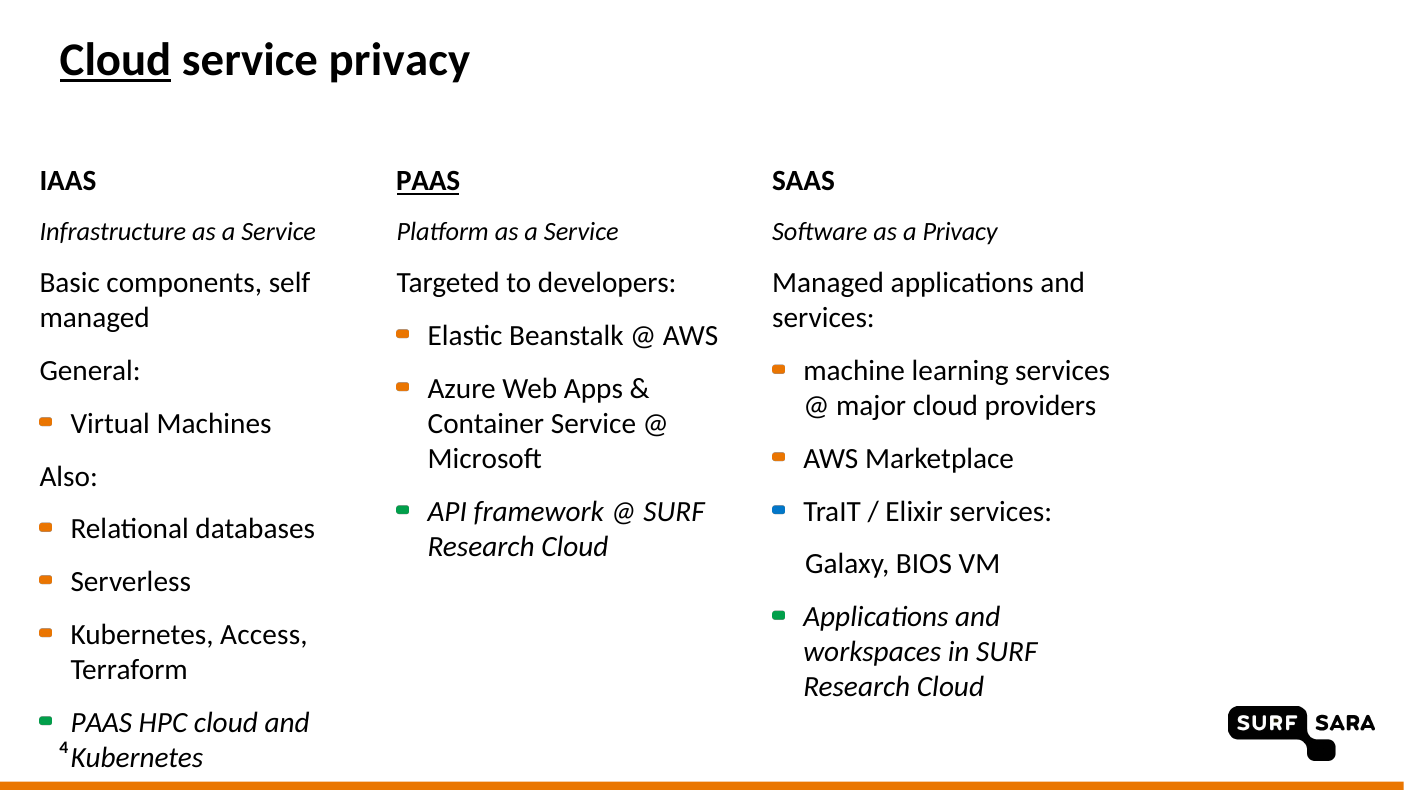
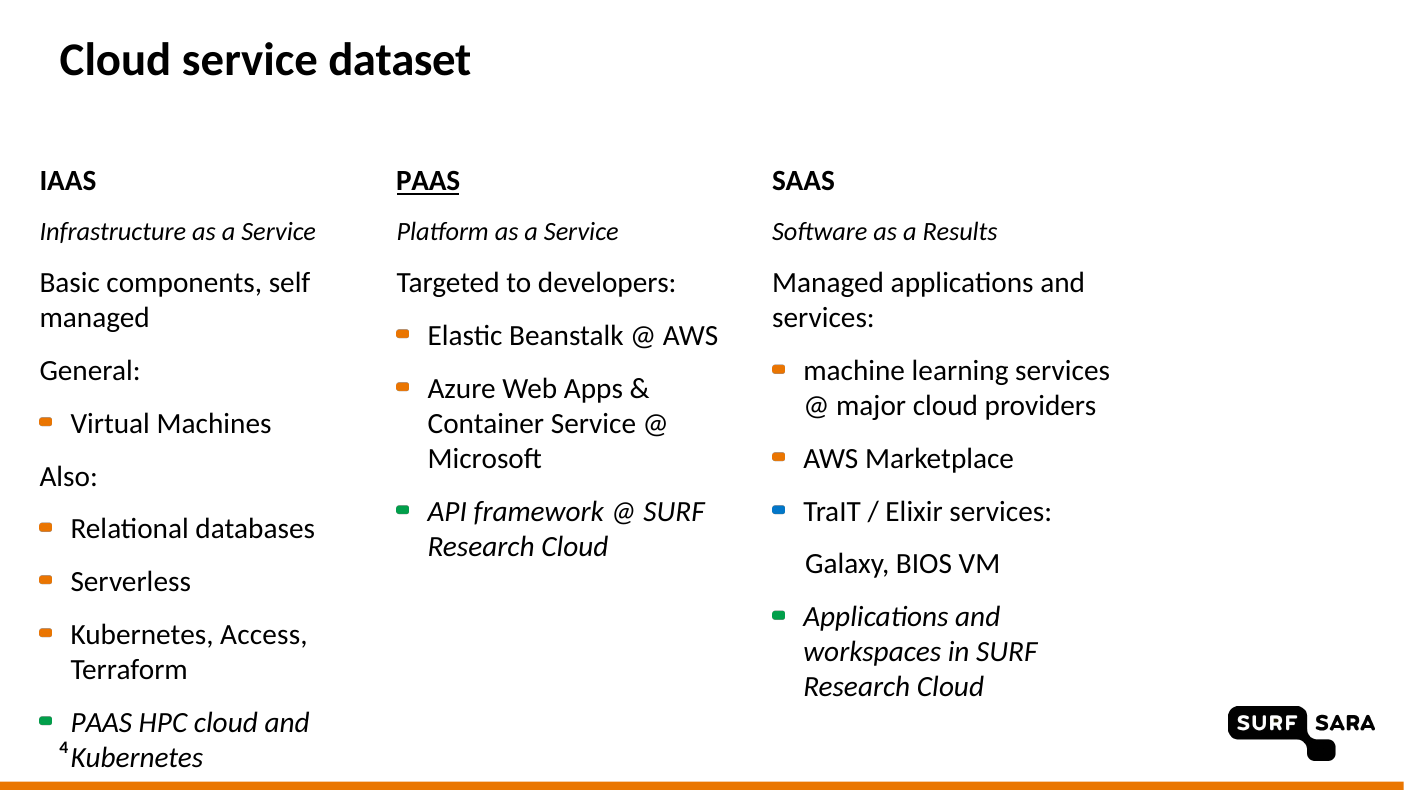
Cloud underline: present -> none (116, 60)
service privacy: privacy -> dataset (400, 60)
a Privacy: Privacy -> Results (960, 232)
